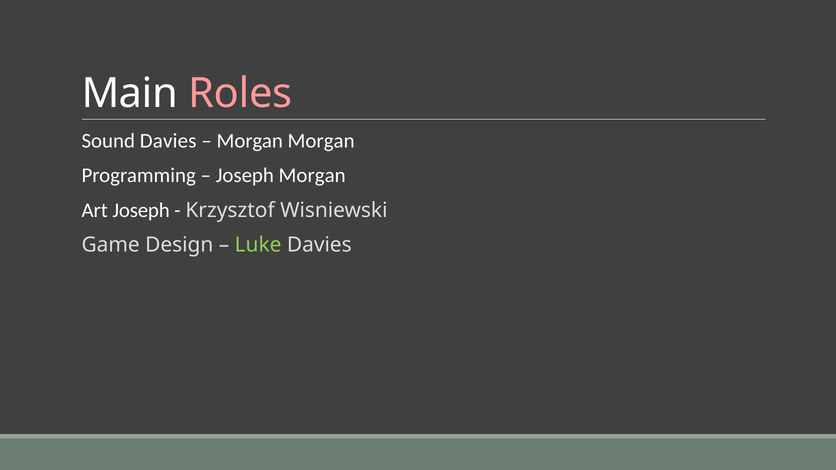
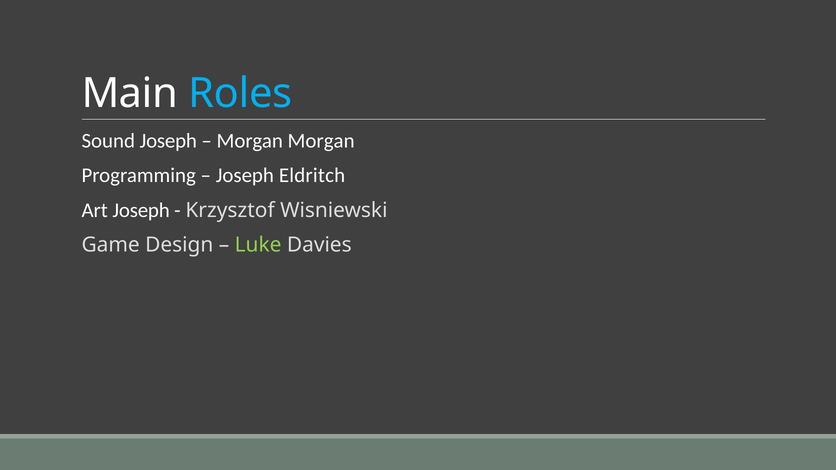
Roles colour: pink -> light blue (240, 94)
Sound Davies: Davies -> Joseph (168, 141)
Joseph Morgan: Morgan -> Eldritch (312, 176)
